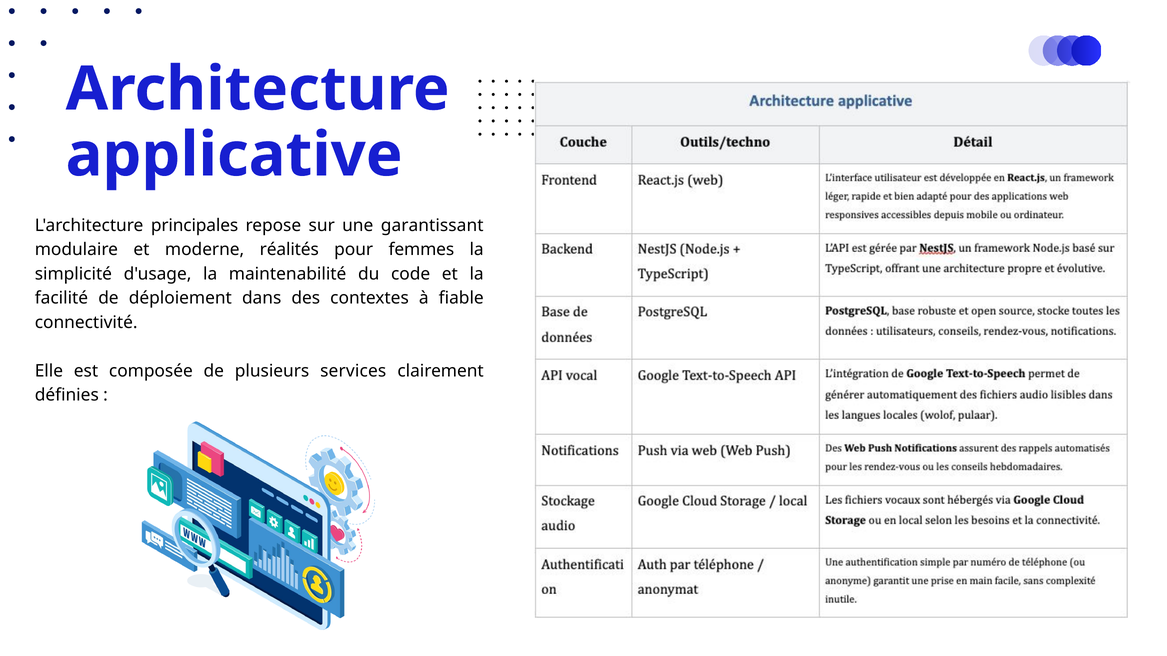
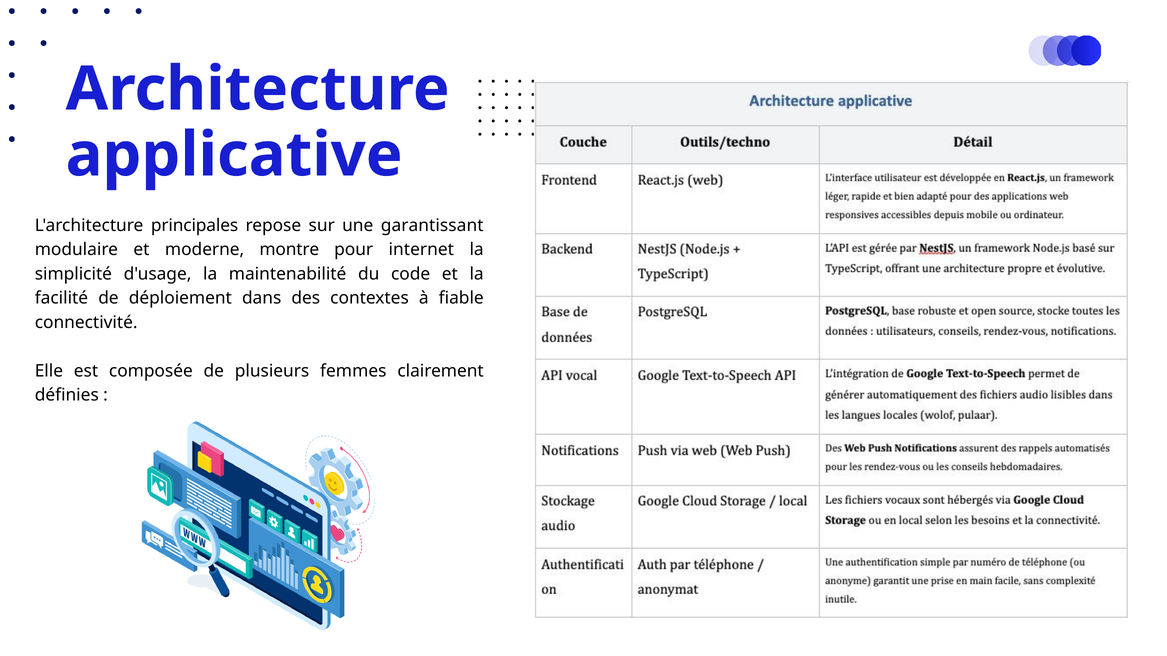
réalités: réalités -> montre (289, 250)
femmes: femmes -> internet (421, 250)
services: services -> femmes (353, 371)
